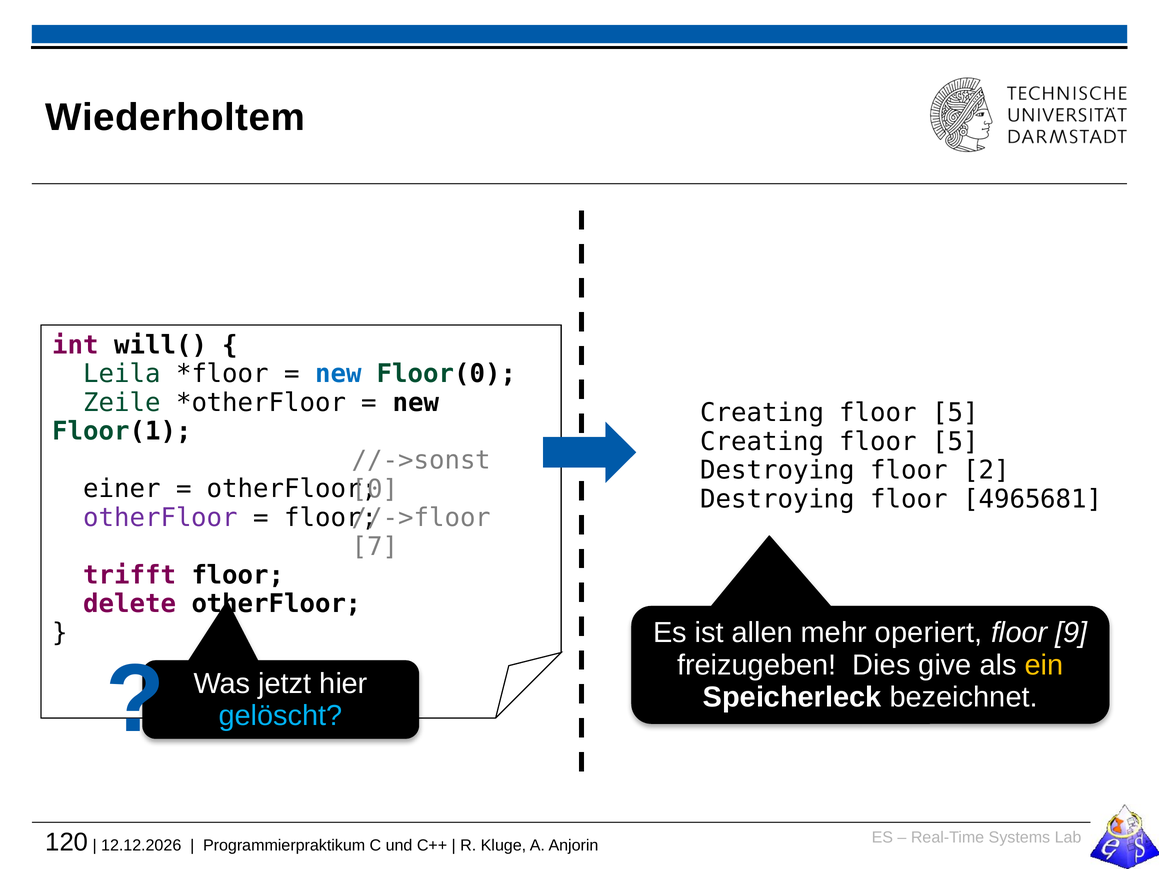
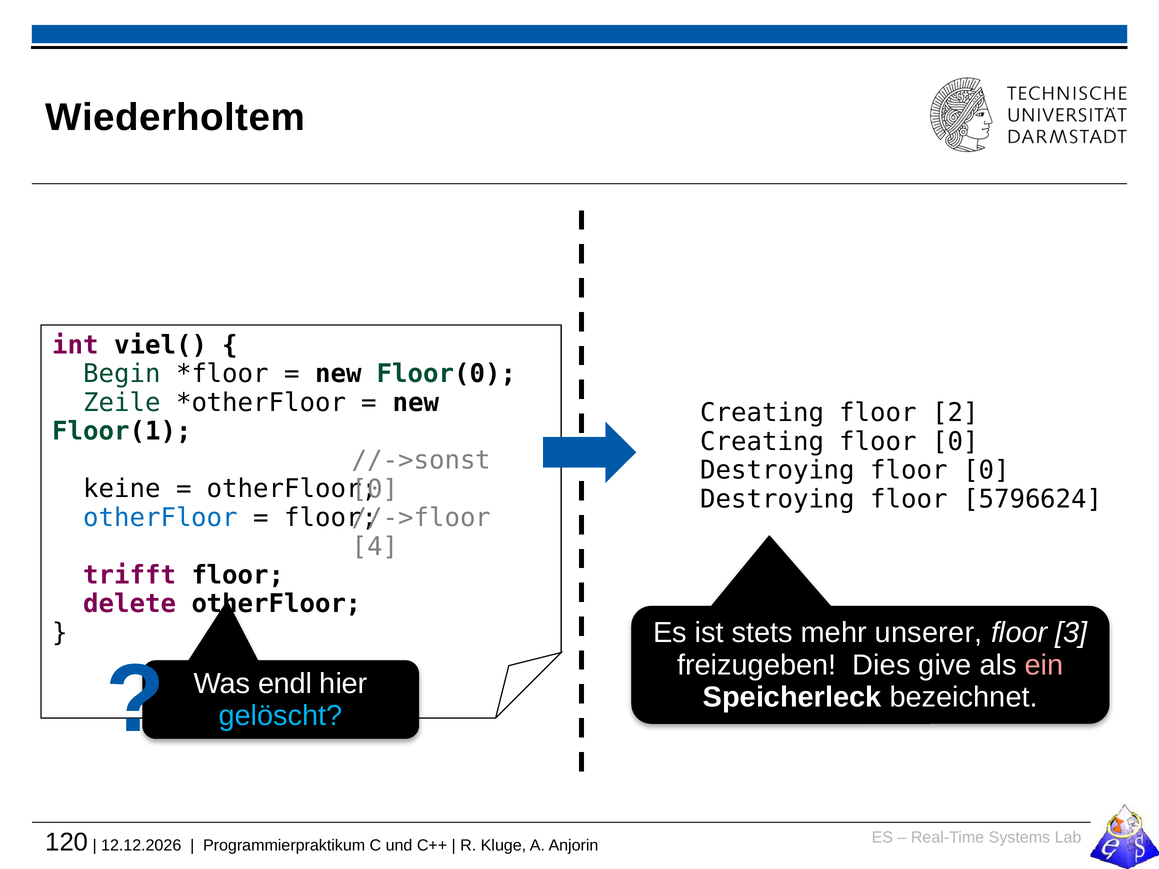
will(: will( -> viel( (161, 345)
Leila: Leila -> Begin (122, 374)
new colour: blue -> black (338, 374)
5: 5 -> 2 (955, 413)
5: 5 -> 0 (955, 442)
Destroying floor 2: 2 -> 0 (986, 470)
einer: einer -> keine (122, 489)
4965681: 4965681 -> 5796624 (1033, 499)
otherFloor colour: purple -> blue (161, 518)
7: 7 -> 4 (375, 547)
allen: allen -> stets (762, 633)
operiert: operiert -> unserer (929, 633)
9: 9 -> 3 (1071, 633)
ein colour: yellow -> pink (1044, 665)
jetzt: jetzt -> endl (285, 684)
